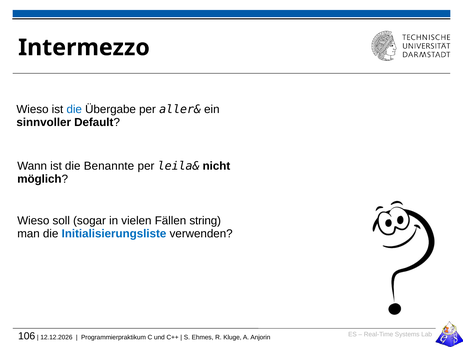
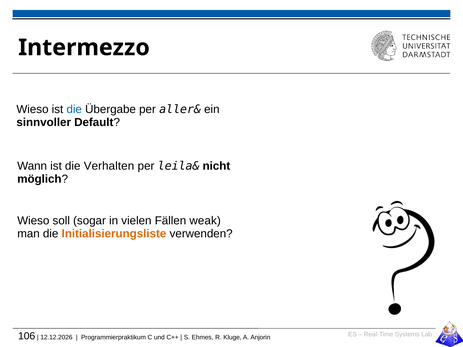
Benannte: Benannte -> Verhalten (109, 166)
string: string -> weak (205, 221)
Initialisierungsliste colour: blue -> orange (114, 234)
